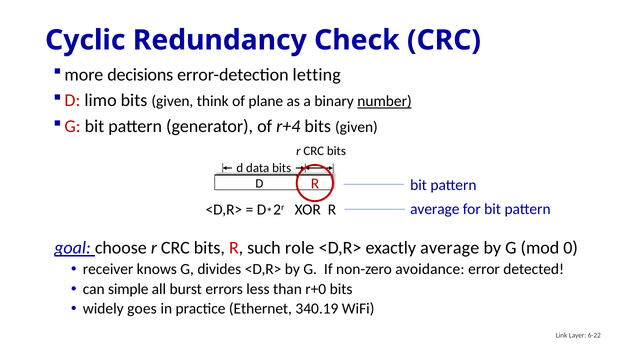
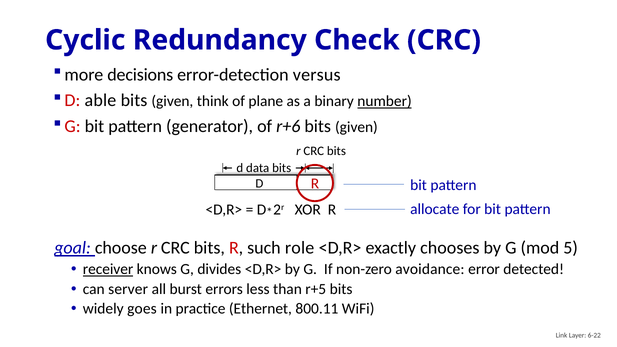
letting: letting -> versus (317, 75)
limo: limo -> able (100, 100)
r+4: r+4 -> r+6 (288, 126)
average: average -> allocate (435, 209)
exactly average: average -> chooses (450, 248)
0: 0 -> 5 (571, 248)
receiver underline: none -> present (108, 269)
simple: simple -> server (128, 289)
r+0: r+0 -> r+5 (316, 289)
340.19: 340.19 -> 800.11 (317, 309)
